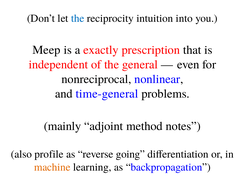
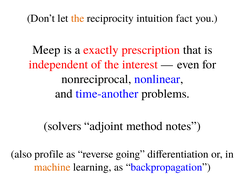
the colour: blue -> orange (78, 18)
into: into -> fact (184, 18)
general: general -> interest (140, 65)
time-general: time-general -> time-another (107, 94)
mainly: mainly -> solvers (63, 126)
